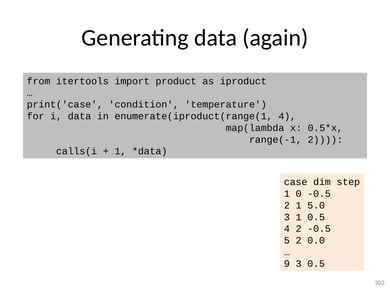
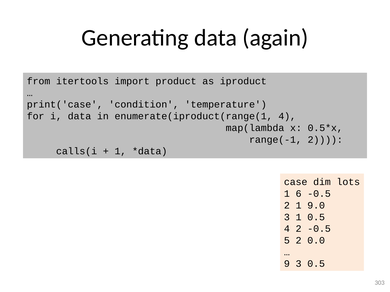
step: step -> lots (348, 182)
0: 0 -> 6 (299, 194)
5.0: 5.0 -> 9.0 (316, 206)
